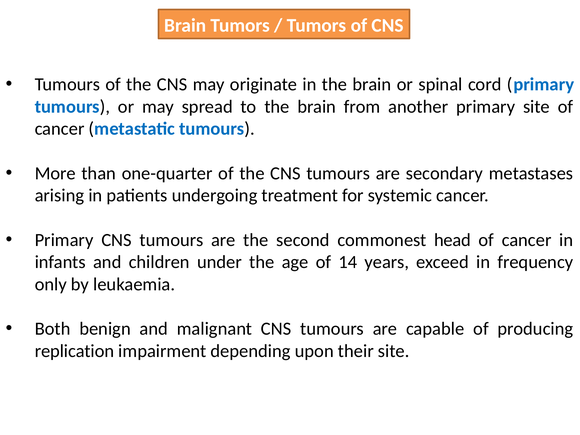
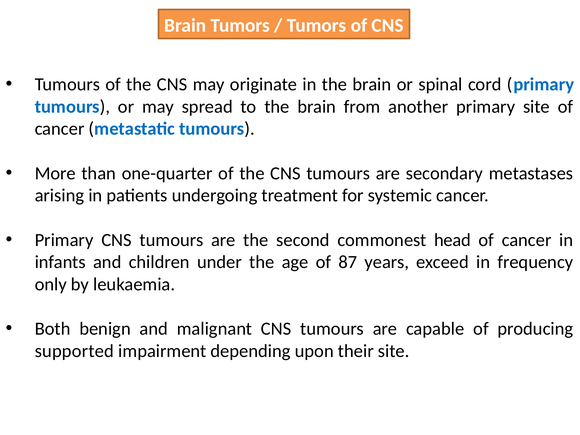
14: 14 -> 87 (348, 262)
replication: replication -> supported (74, 351)
